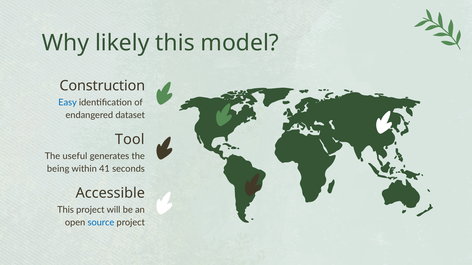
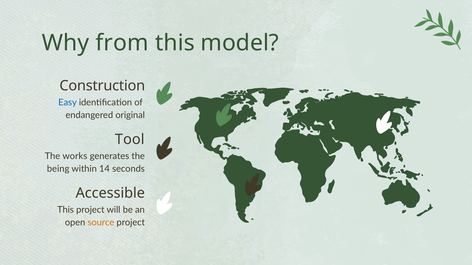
likely: likely -> from (122, 43)
dataset: dataset -> original (130, 115)
useful: useful -> works (75, 157)
41: 41 -> 14 (104, 169)
source colour: blue -> orange (101, 223)
